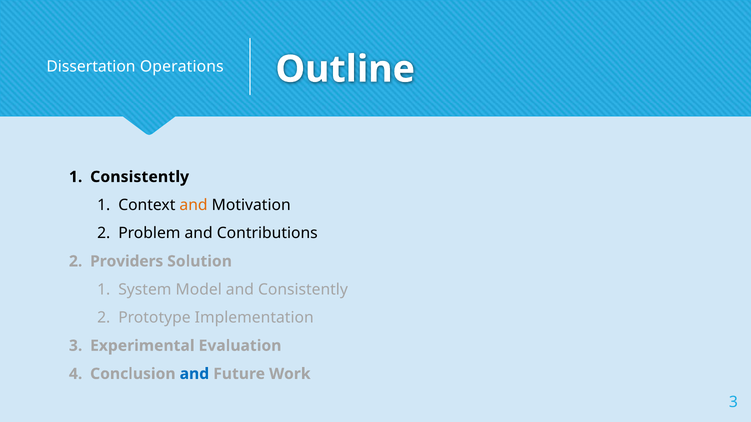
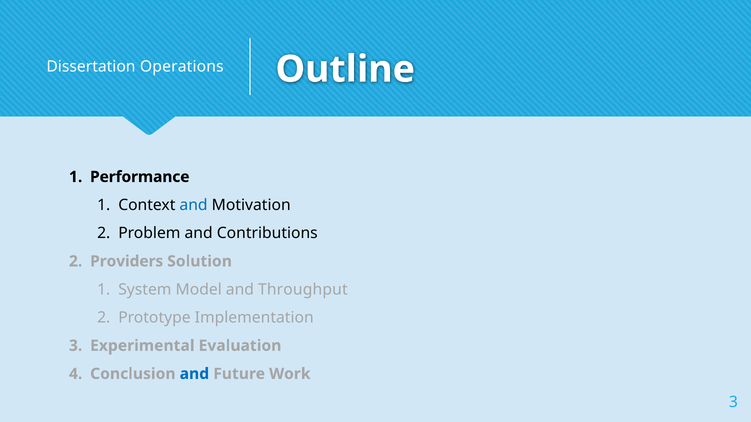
Consistently: Consistently -> Performance (140, 177)
and colour: orange -> blue (194, 205)
and Consistently: Consistently -> Throughput (303, 290)
